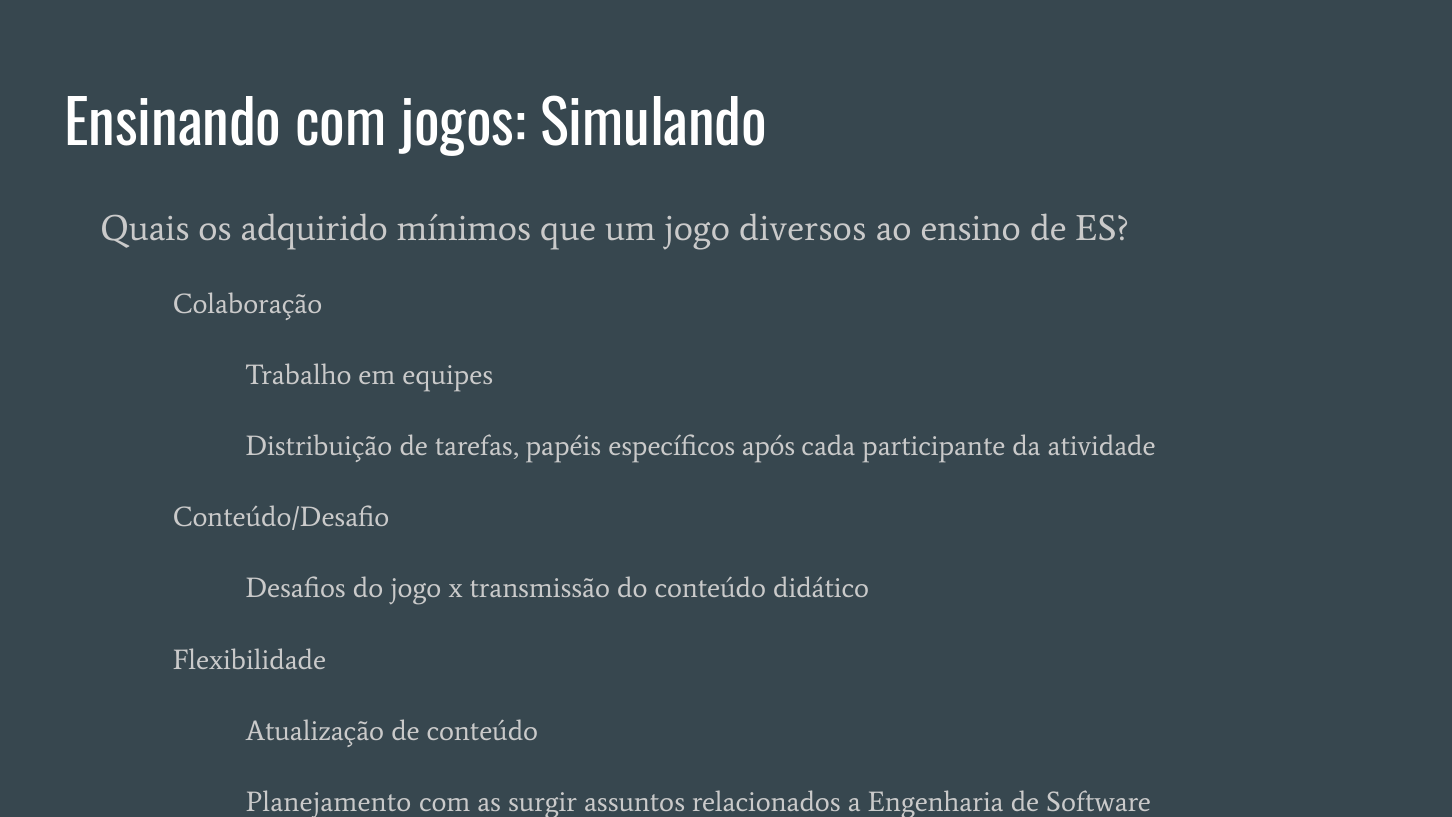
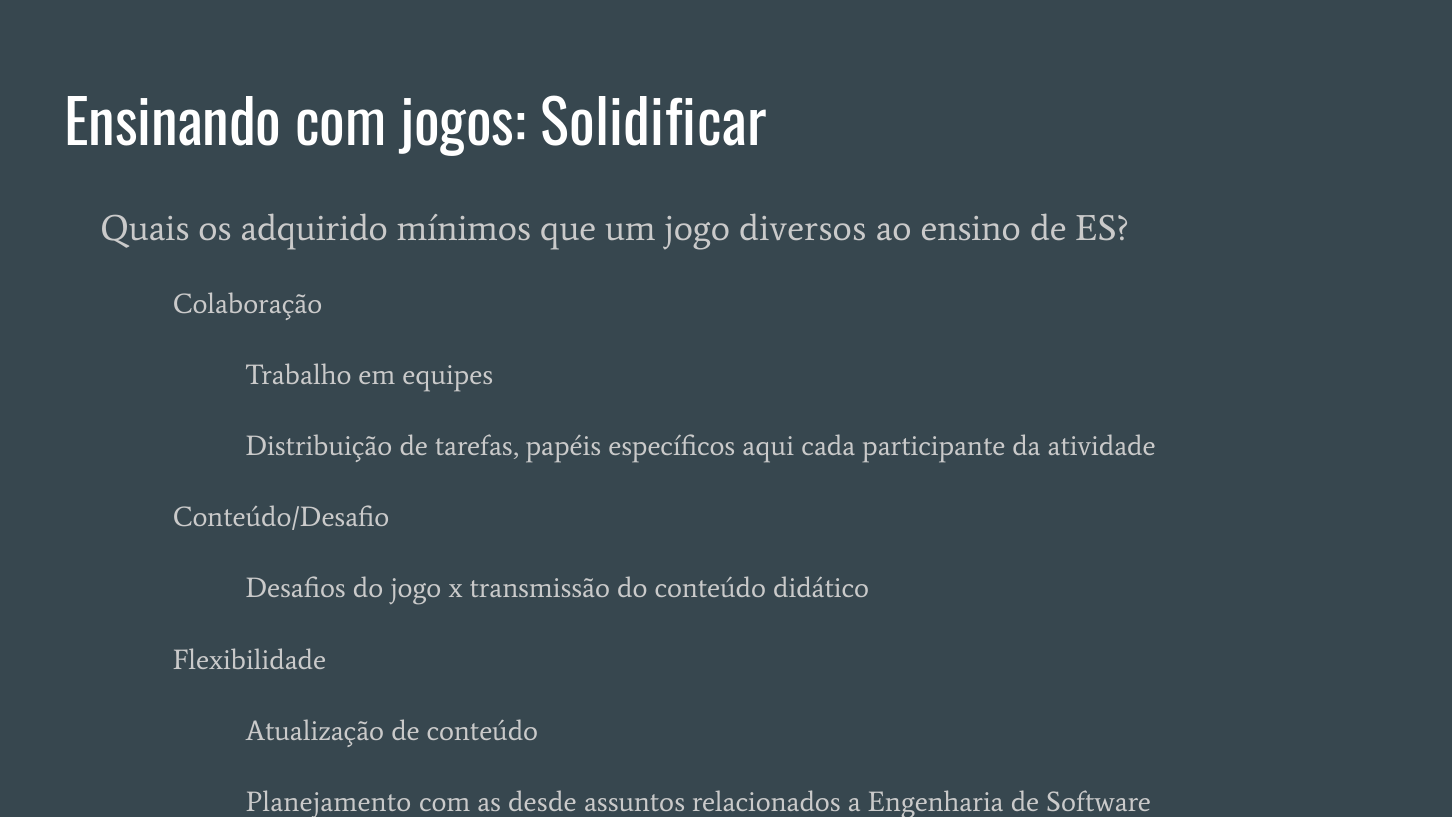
Simulando: Simulando -> Solidificar (654, 126)
após: após -> aqui (768, 446)
surgir: surgir -> desde (542, 802)
